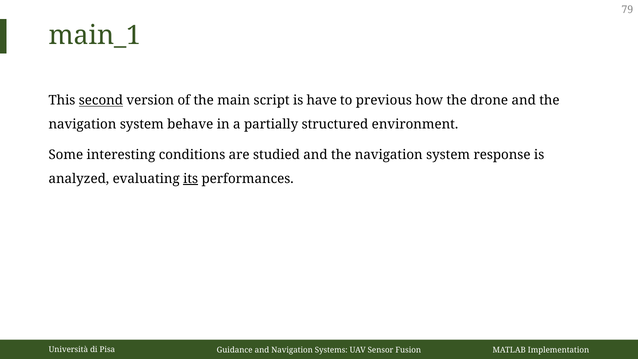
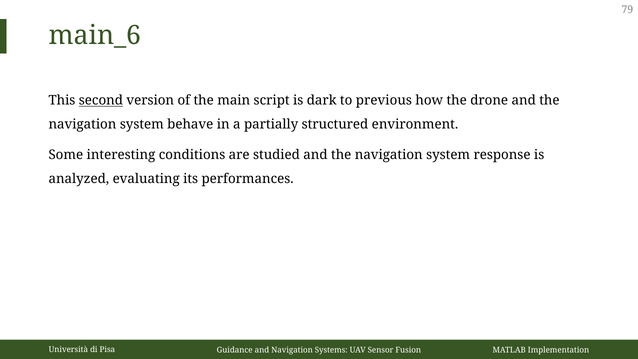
main_1: main_1 -> main_6 (95, 36)
have: have -> dark (322, 100)
its underline: present -> none (191, 179)
